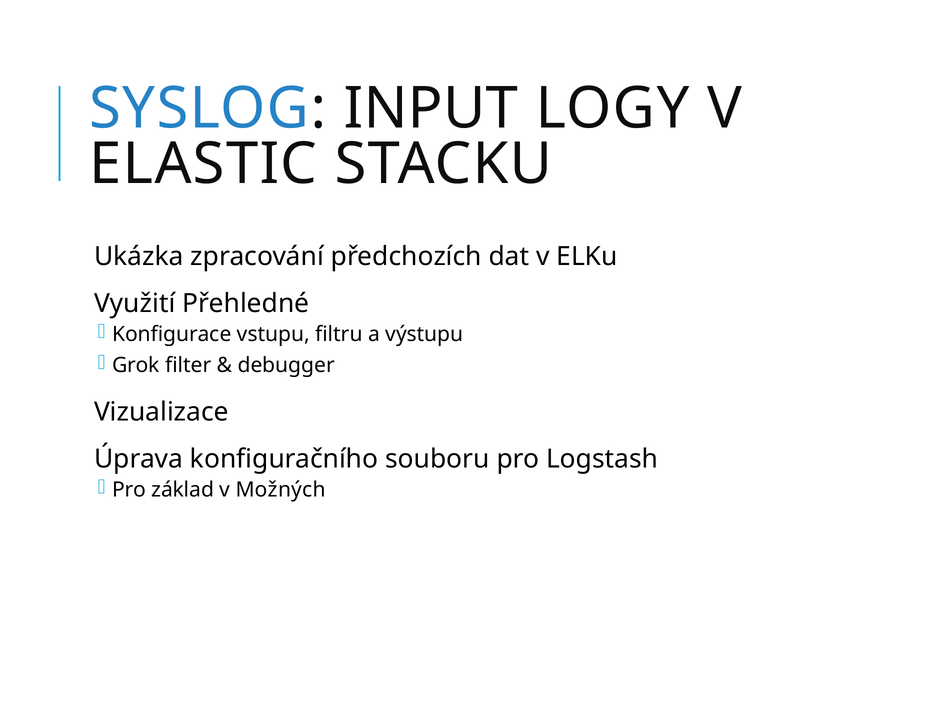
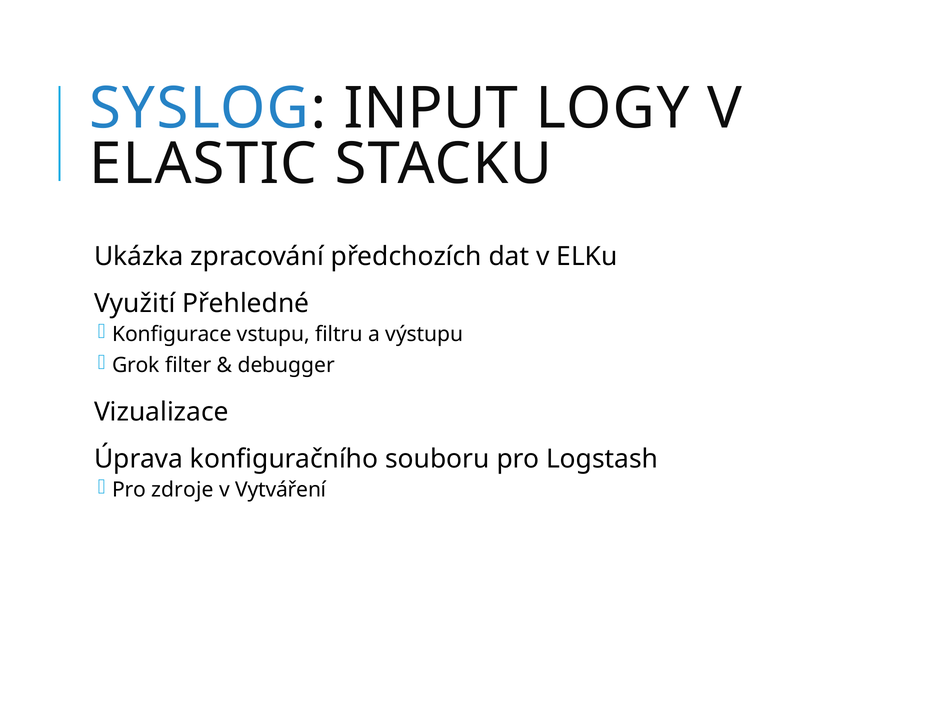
základ: základ -> zdroje (183, 490)
Možných: Možných -> Vytváření (281, 490)
